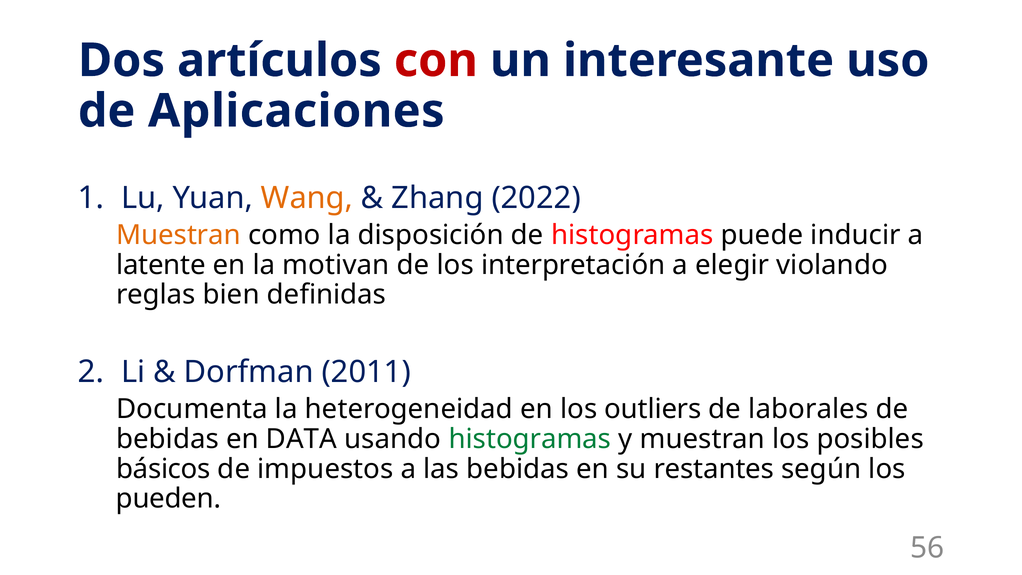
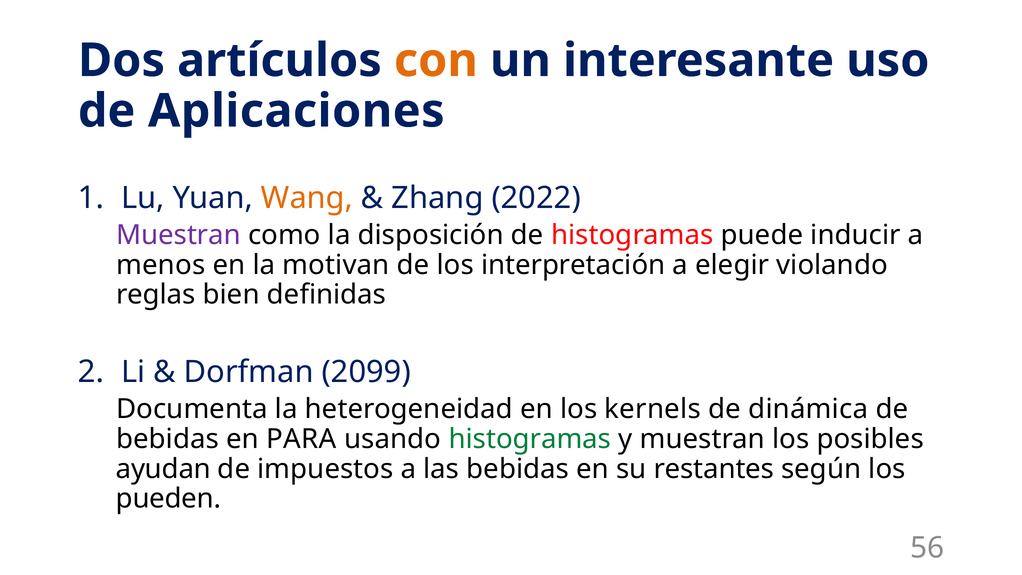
con colour: red -> orange (436, 61)
Muestran colour: orange -> purple (179, 235)
latente: latente -> menos (161, 265)
2011: 2011 -> 2099 (366, 372)
outliers: outliers -> kernels (653, 409)
laborales: laborales -> dinámica (808, 409)
DATA: DATA -> PARA (301, 439)
básicos: básicos -> ayudan (163, 469)
